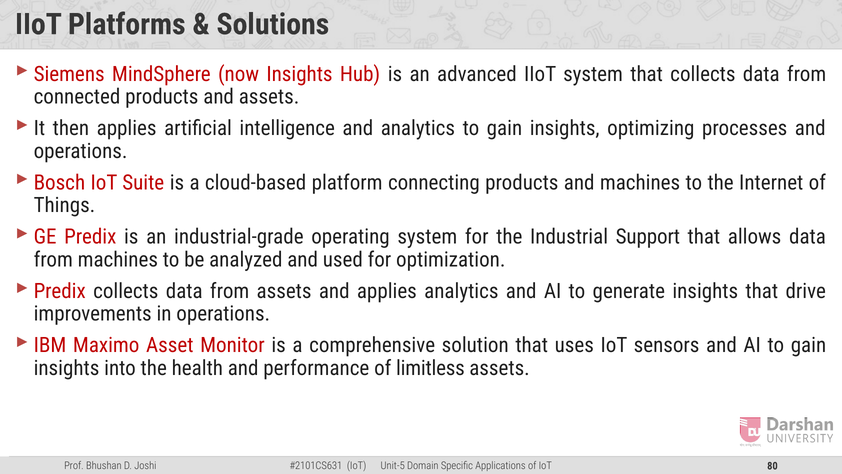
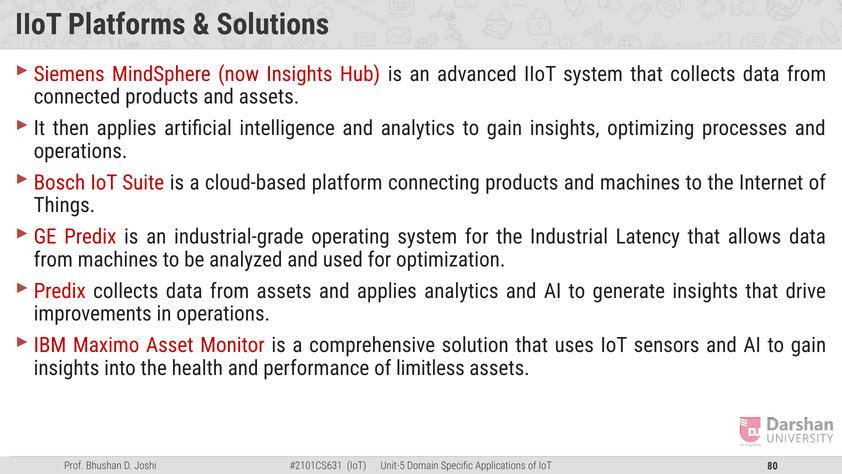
Support: Support -> Latency (648, 237)
